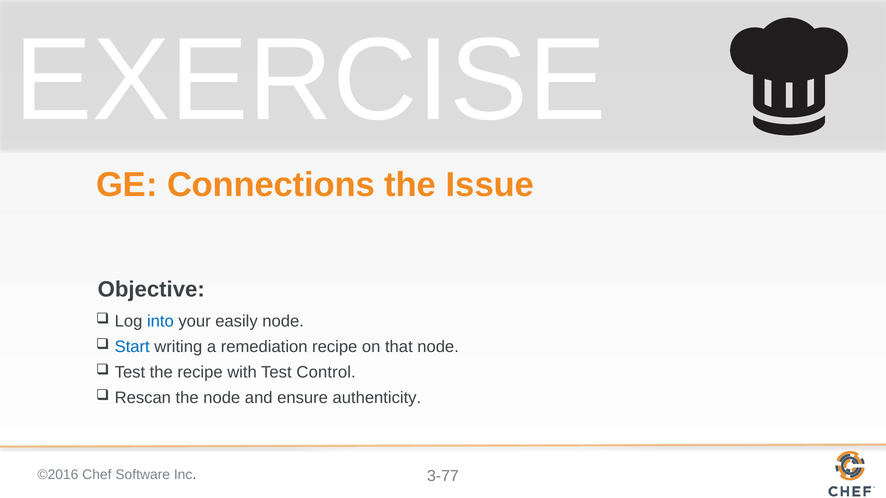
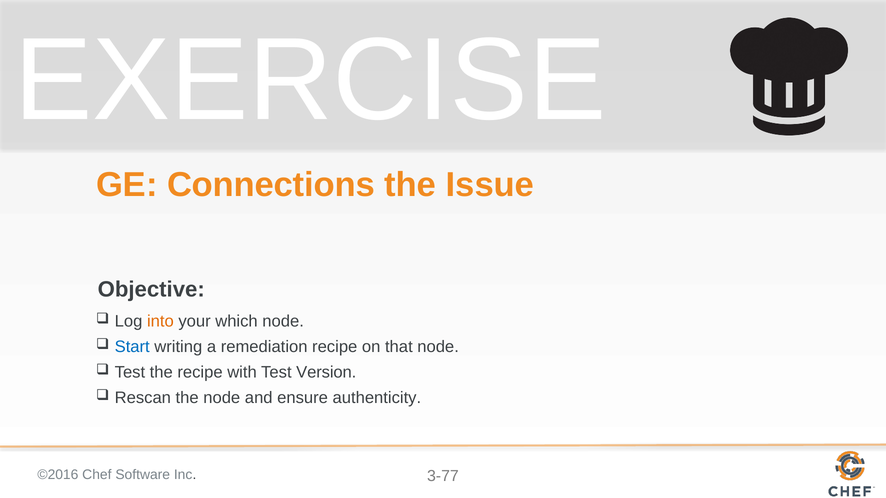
into colour: blue -> orange (160, 322)
easily: easily -> which (236, 322)
Control: Control -> Version (326, 373)
